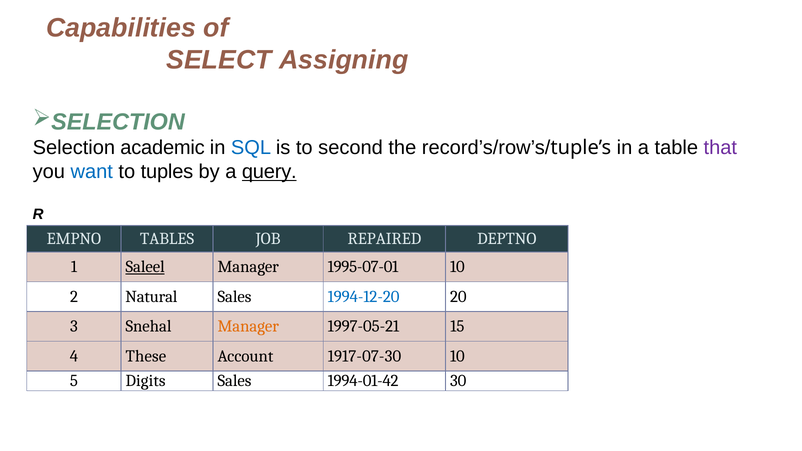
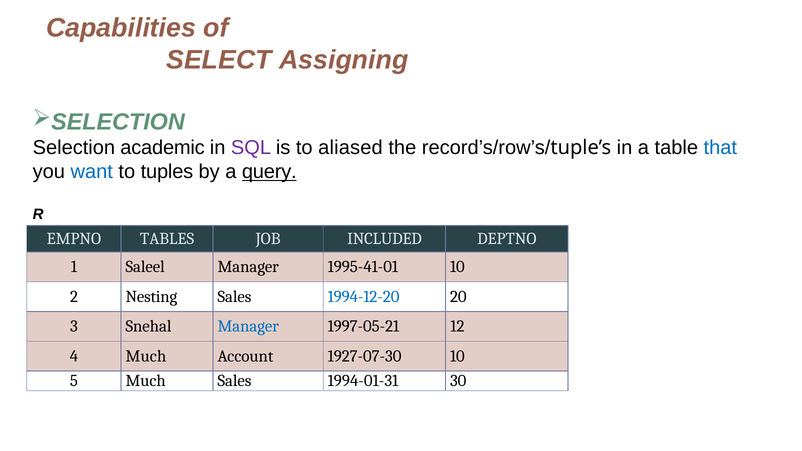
SQL colour: blue -> purple (251, 148)
second: second -> aliased (350, 148)
that colour: purple -> blue (720, 148)
REPAIRED: REPAIRED -> INCLUDED (385, 239)
Saleel underline: present -> none (145, 267)
1995-07-01: 1995-07-01 -> 1995-41-01 (363, 267)
Natural: Natural -> Nesting (151, 297)
Manager colour: orange -> blue (248, 326)
15: 15 -> 12 (457, 326)
4 These: These -> Much (146, 356)
1917-07-30: 1917-07-30 -> 1927-07-30 (365, 356)
5 Digits: Digits -> Much (146, 381)
1994-01-42: 1994-01-42 -> 1994-01-31 (363, 381)
